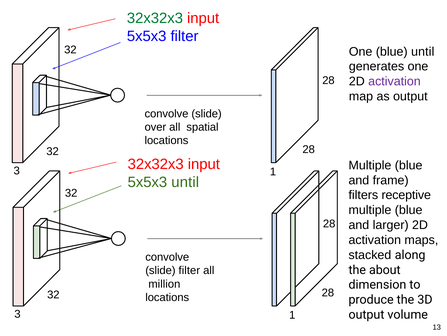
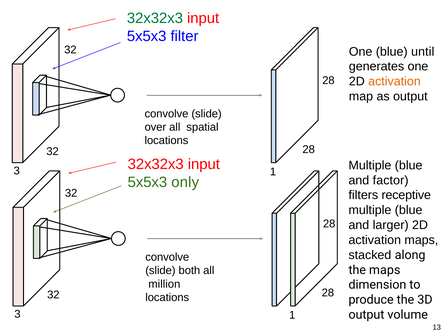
activation colour: purple -> orange (394, 81)
frame: frame -> factor (391, 180)
5x5x3 until: until -> only (185, 182)
the about: about -> maps (385, 269)
slide filter: filter -> both (189, 270)
